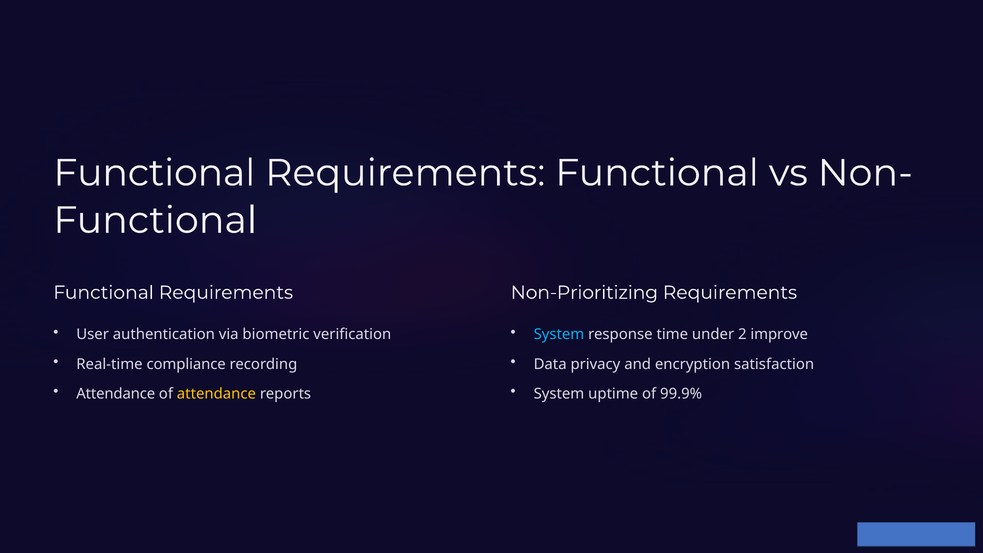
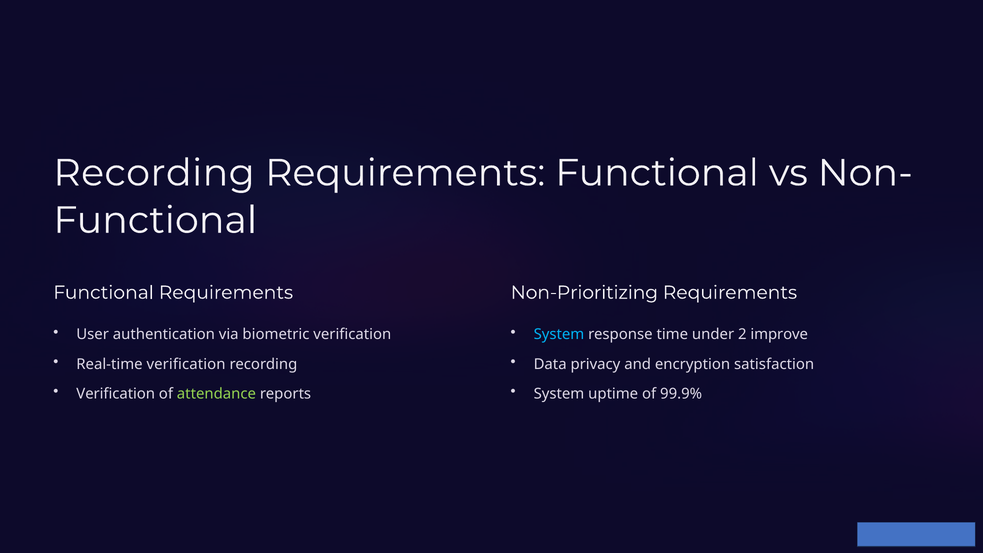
Functional: Functional -> Recording (154, 173)
Real-time compliance: compliance -> verification (186, 364)
Attendance: Attendance -> Verification (116, 394)
attendance colour: yellow -> light green (216, 394)
